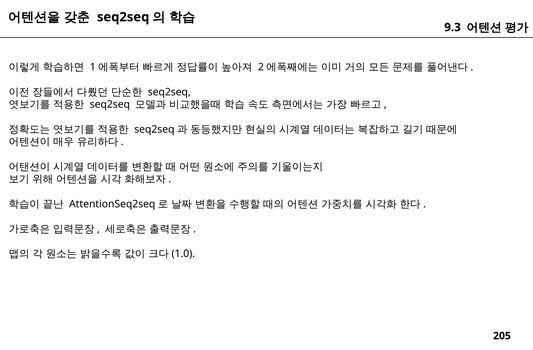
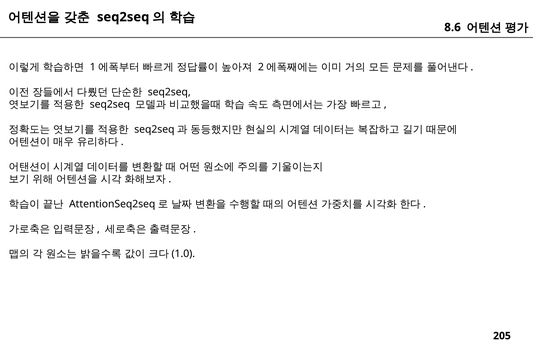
9.3: 9.3 -> 8.6 (453, 27)
